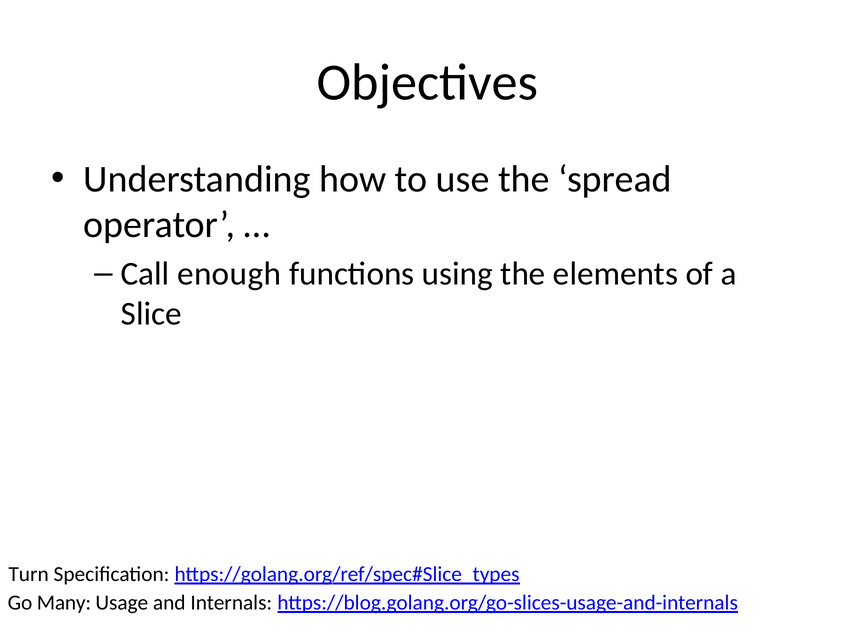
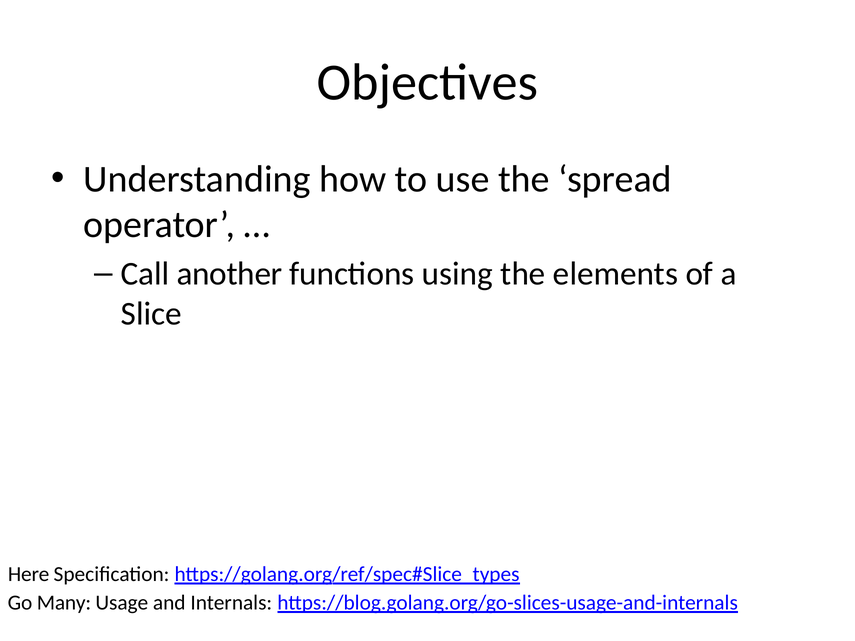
enough: enough -> another (229, 274)
Turn: Turn -> Here (29, 575)
